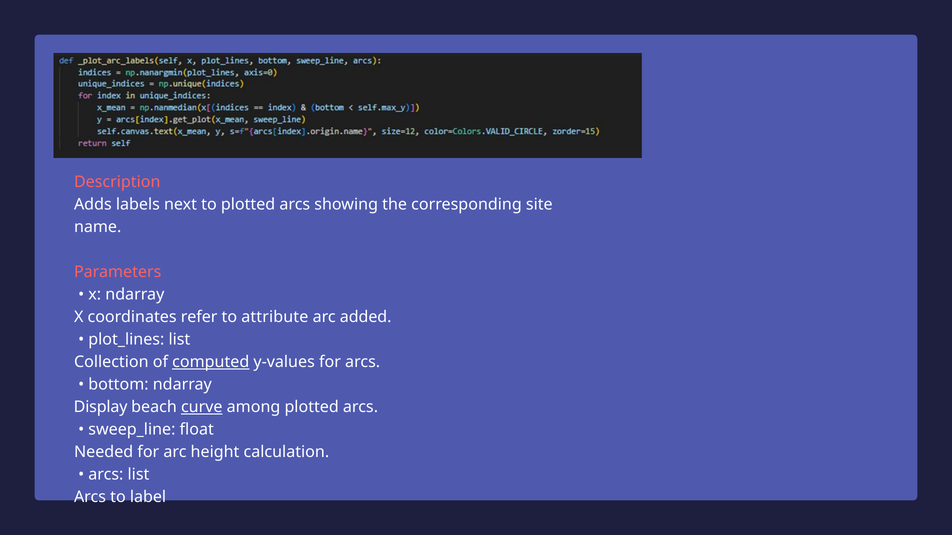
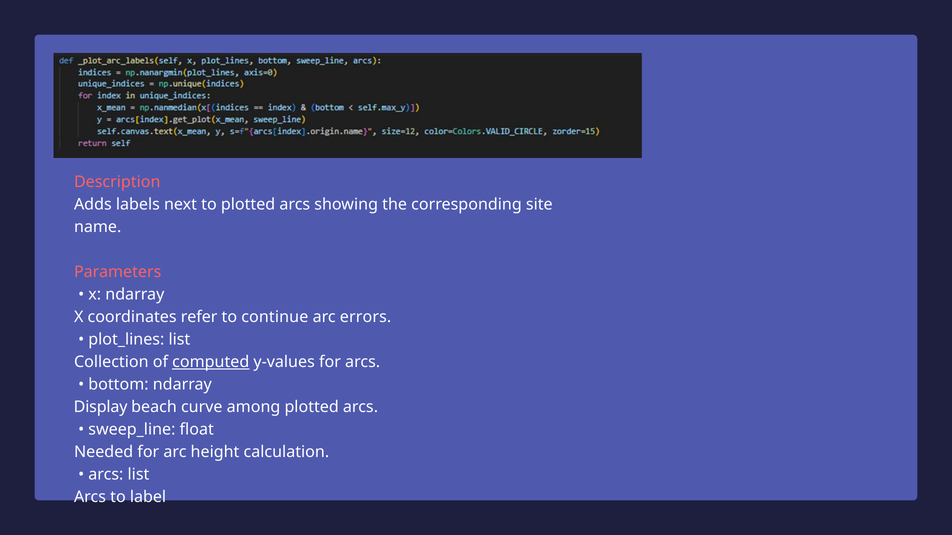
attribute: attribute -> continue (275, 317)
added: added -> errors (366, 317)
curve underline: present -> none (202, 407)
